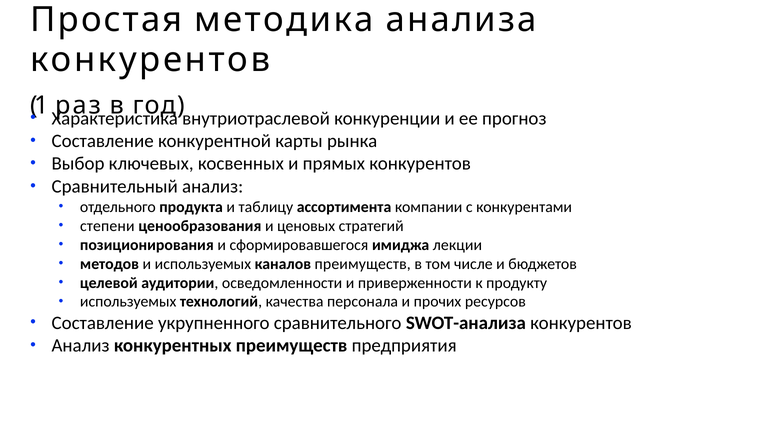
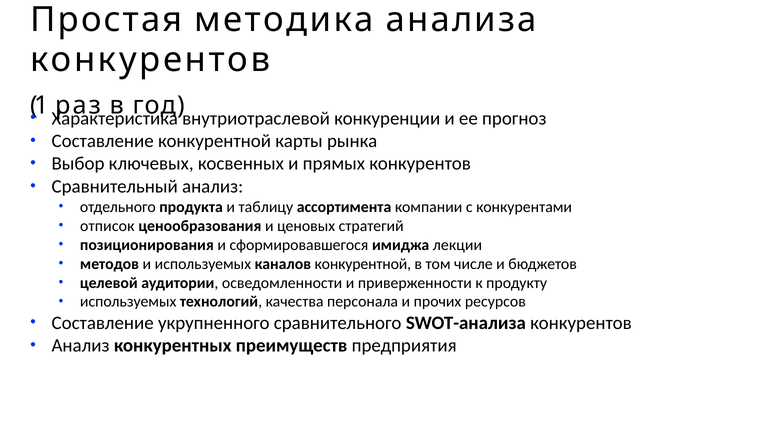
степени: степени -> отписок (107, 226)
каналов преимуществ: преимуществ -> конкурентной (363, 264)
